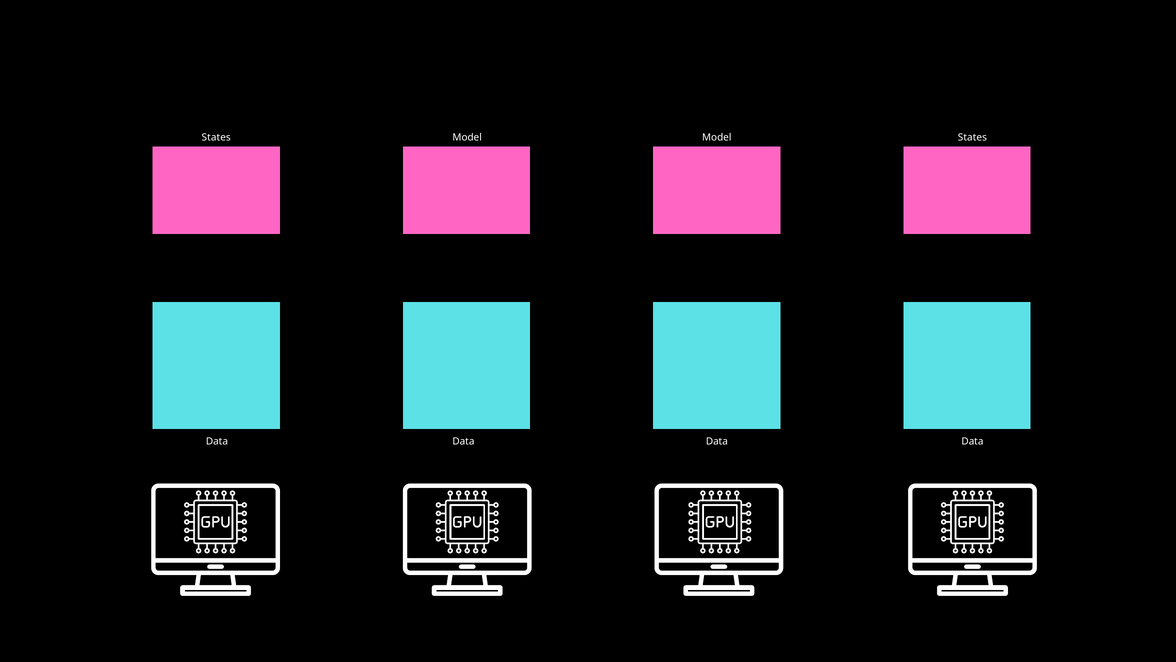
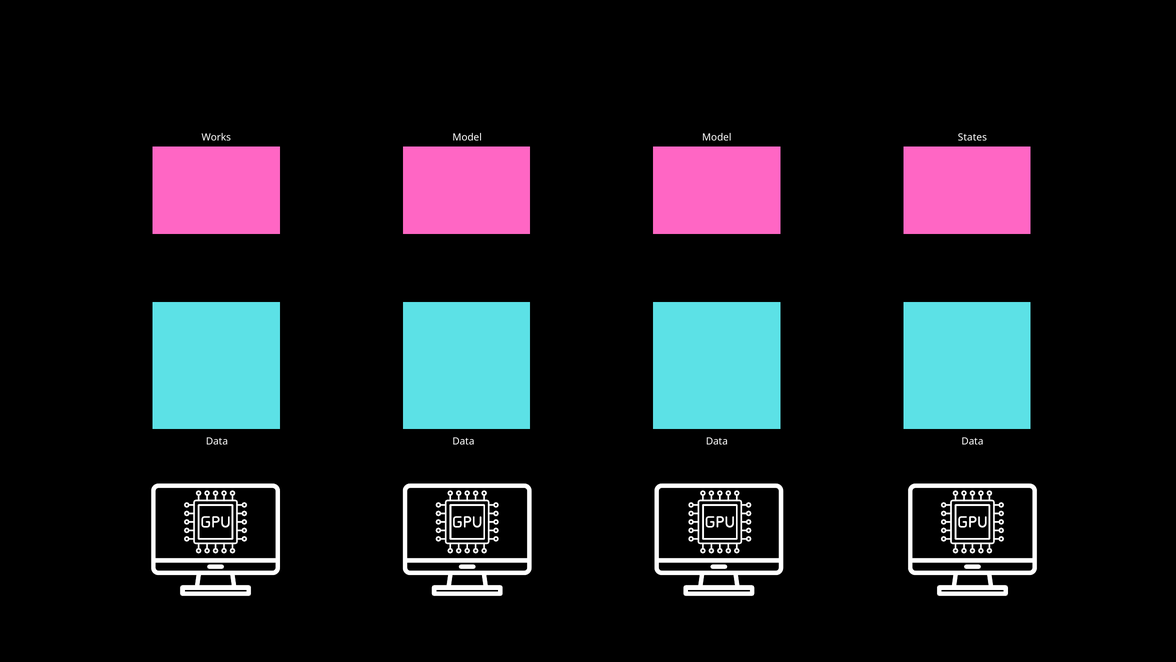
States: States -> Works (216, 137)
